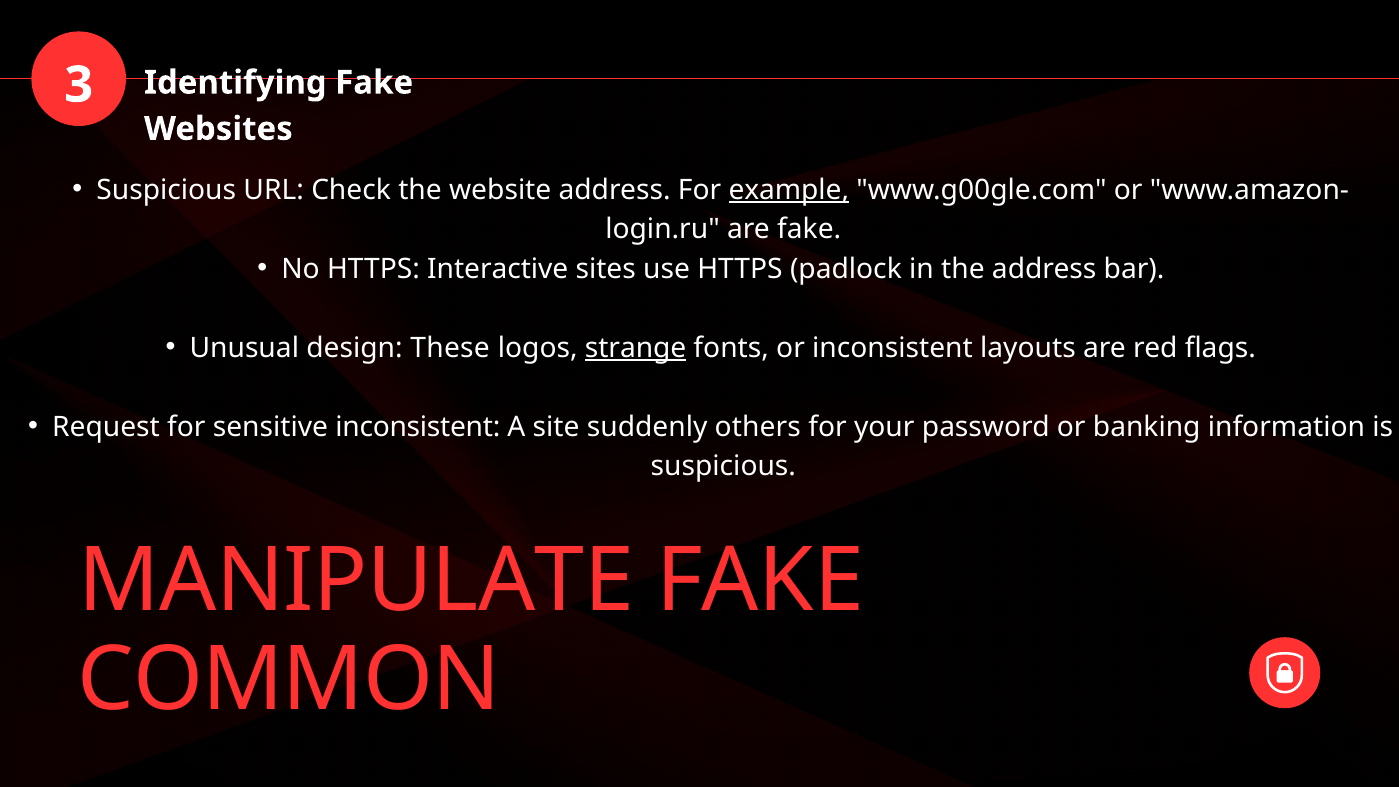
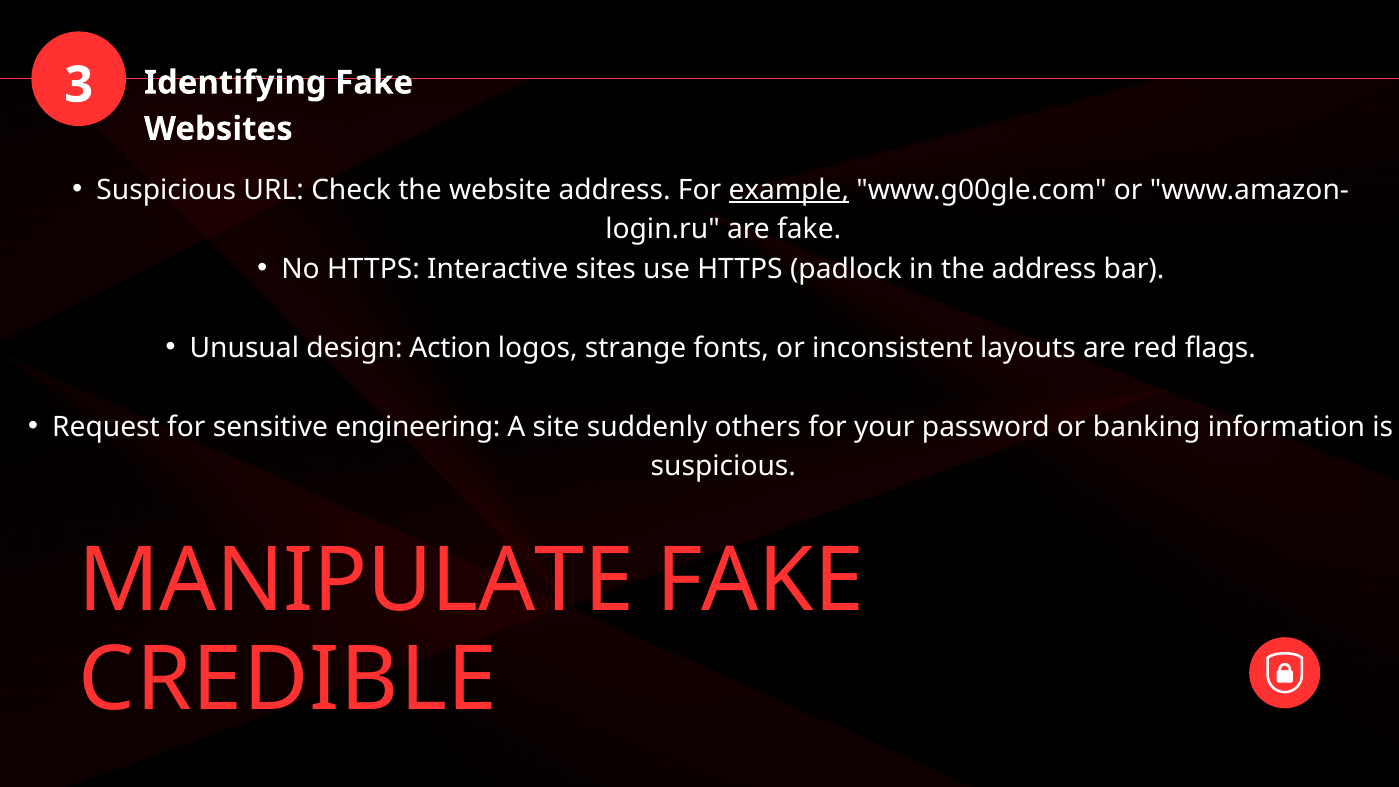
These: These -> Action (450, 348)
strange underline: present -> none (636, 348)
sensitive inconsistent: inconsistent -> engineering (418, 427)
COMMON: COMMON -> CREDIBLE (288, 680)
